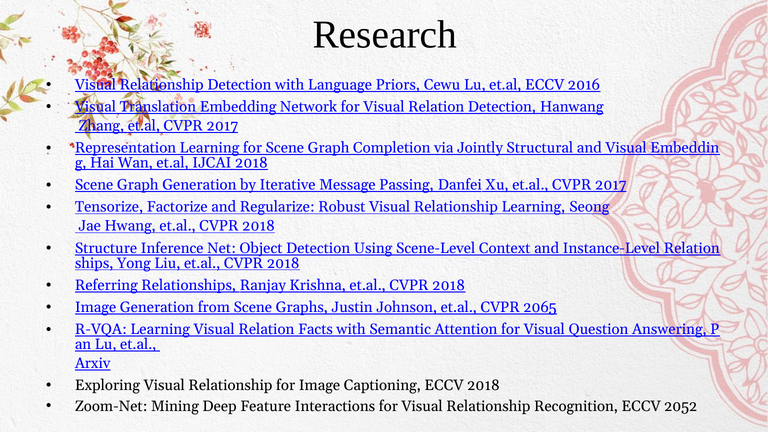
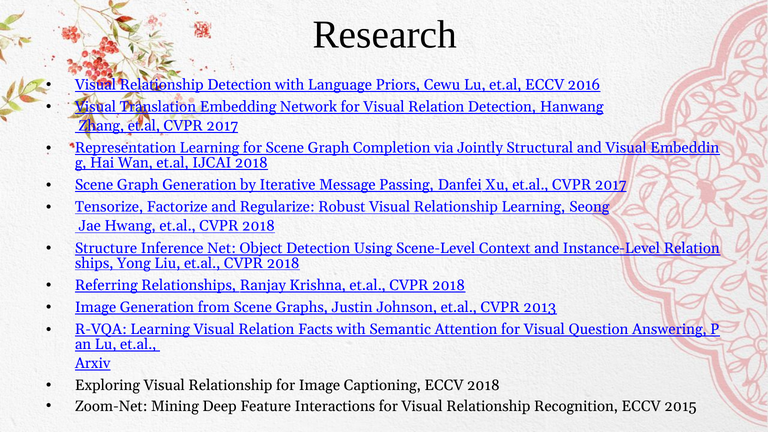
2065: 2065 -> 2013 (540, 307)
2052: 2052 -> 2015 (681, 406)
